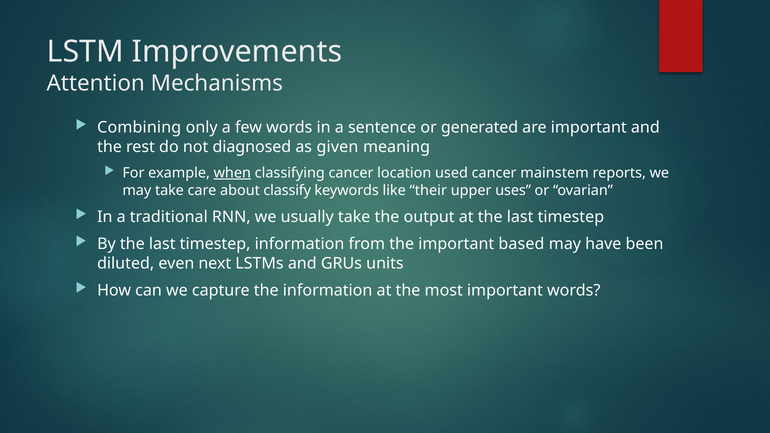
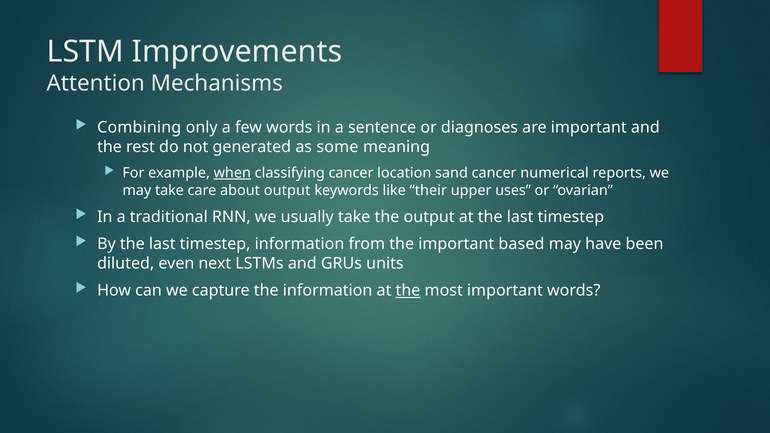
generated: generated -> diagnoses (479, 128)
diagnosed: diagnosed -> generated (252, 147)
given: given -> some (337, 147)
used: used -> sand (451, 173)
mainstem: mainstem -> numerical (555, 173)
about classify: classify -> output (287, 190)
the underline: none -> present (408, 291)
